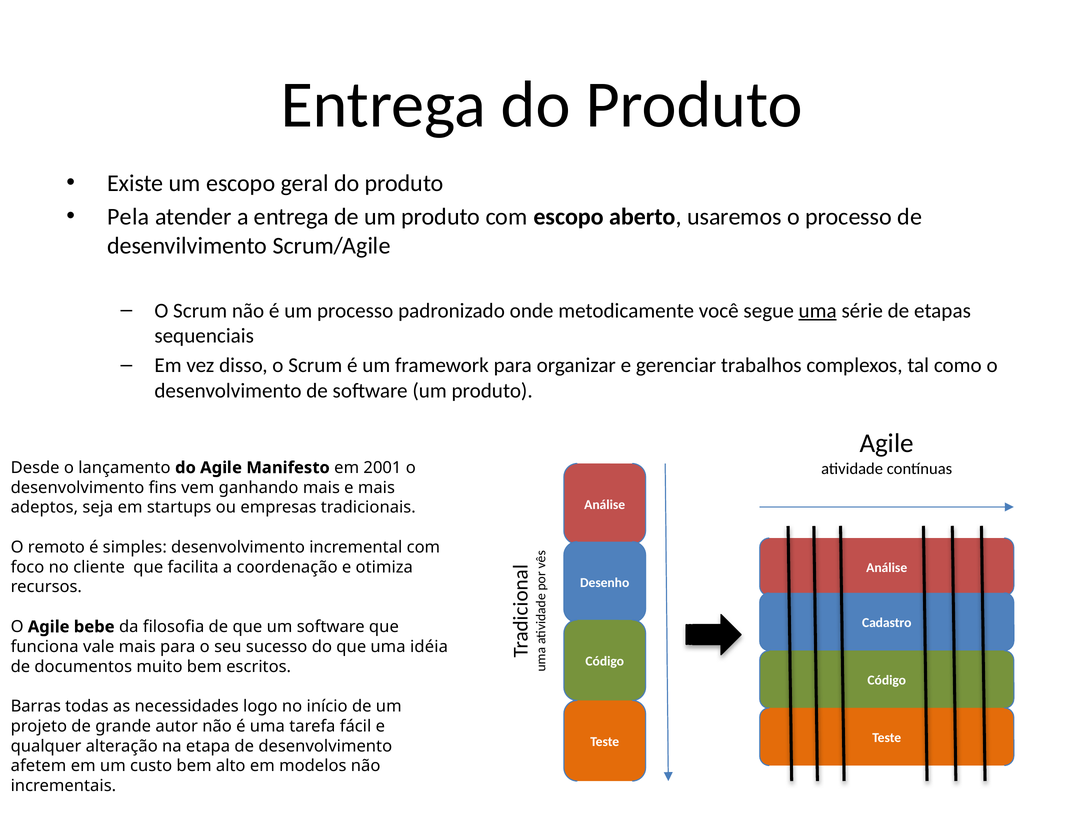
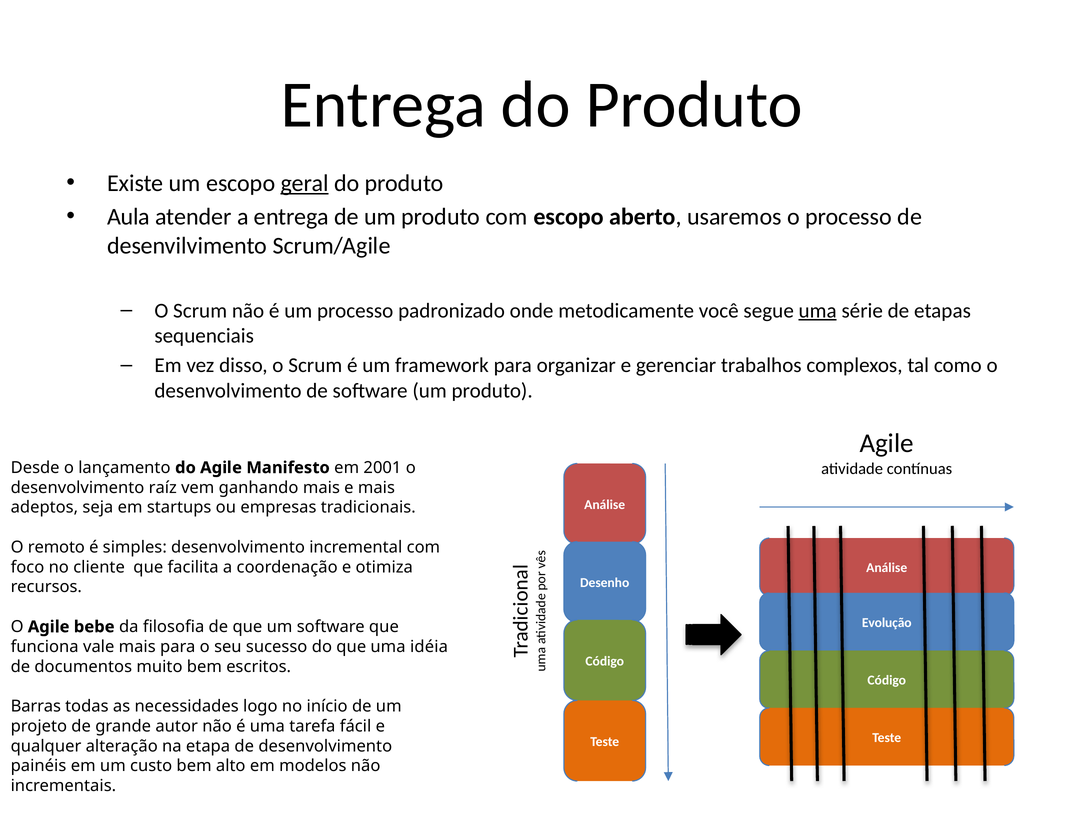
geral underline: none -> present (305, 183)
Pela: Pela -> Aula (129, 217)
fins: fins -> raíz (163, 488)
Cadastro: Cadastro -> Evolução (887, 623)
afetem: afetem -> painéis (38, 766)
